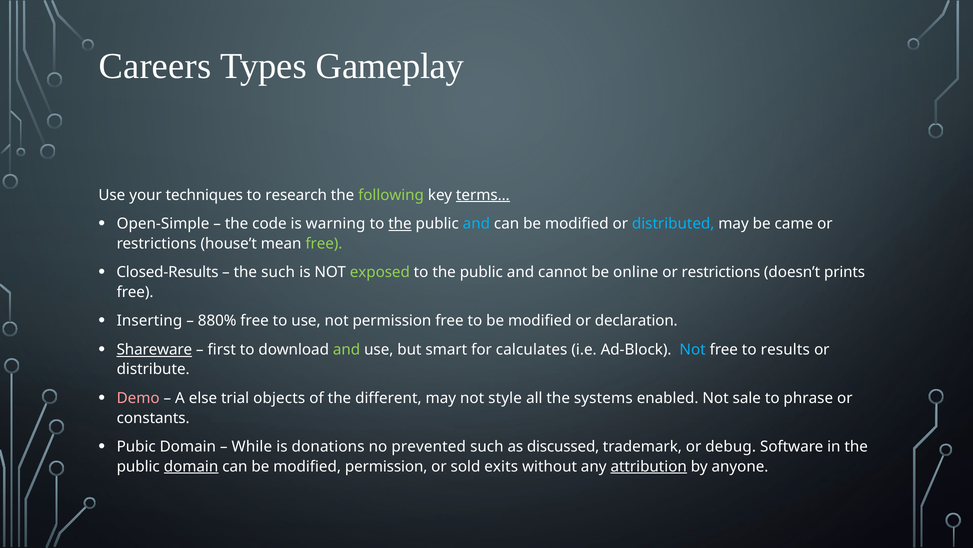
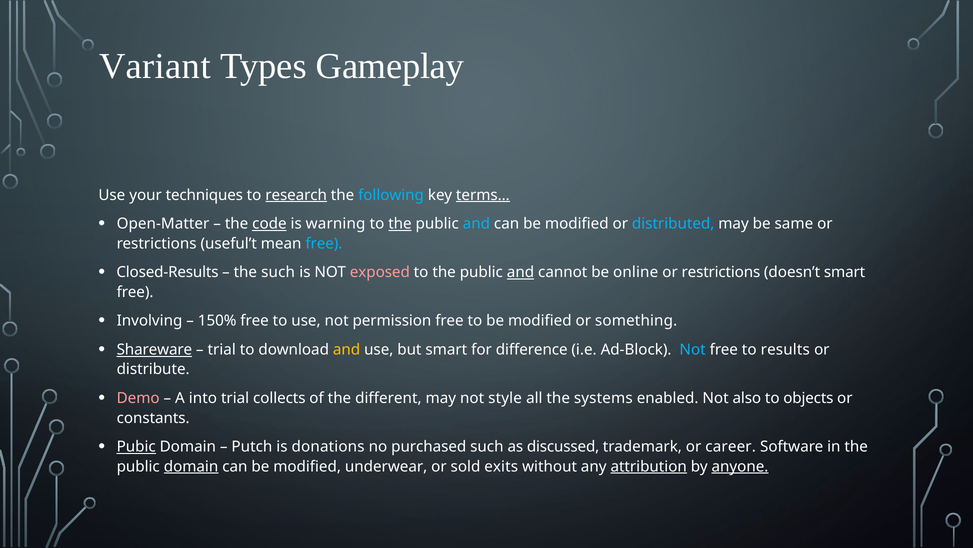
Careers: Careers -> Variant (155, 66)
research underline: none -> present (296, 195)
following colour: light green -> light blue (391, 195)
Open-Simple: Open-Simple -> Open-Matter (163, 224)
code underline: none -> present (269, 224)
came: came -> same (794, 224)
house’t: house’t -> useful’t (229, 243)
free colour: light green -> light blue (324, 243)
exposed colour: light green -> pink (380, 272)
and underline: none -> present (520, 272)
doesn’t prints: prints -> smart (845, 272)
Inserting: Inserting -> Involving (150, 321)
880%: 880% -> 150% (217, 321)
declaration: declaration -> something (636, 321)
first: first -> trial (222, 349)
and colour: light green -> yellow (347, 349)
calculates: calculates -> difference (532, 349)
else: else -> into (203, 398)
objects: objects -> collects (279, 398)
sale: sale -> also (747, 398)
phrase: phrase -> objects (808, 398)
Pubic underline: none -> present (136, 446)
While: While -> Putch (252, 446)
prevented: prevented -> purchased (429, 446)
debug: debug -> career (731, 446)
modified permission: permission -> underwear (386, 466)
anyone underline: none -> present (740, 466)
